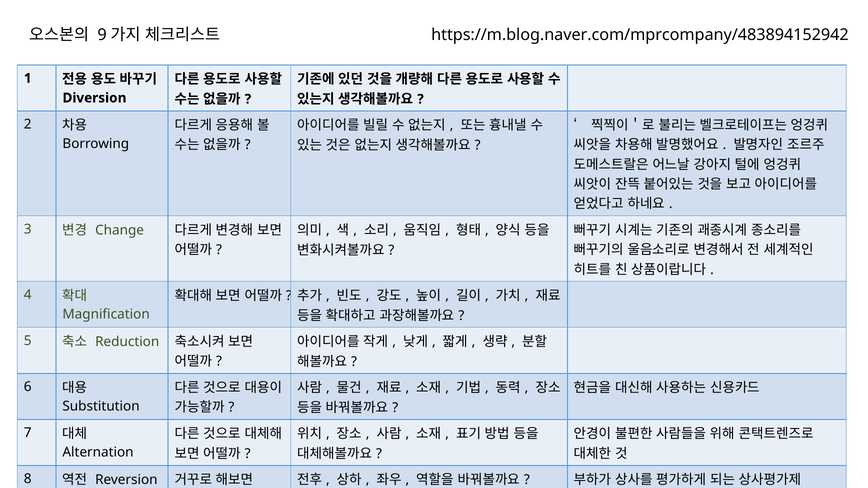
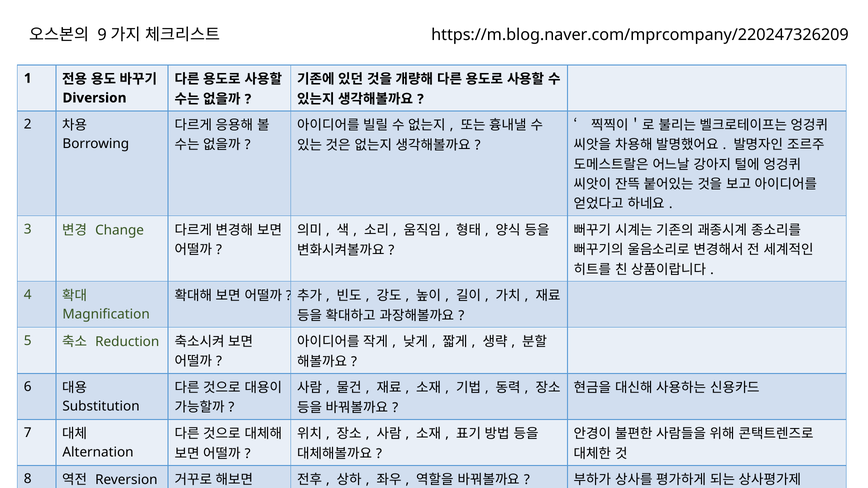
https://m.blog.naver.com/mprcompany/483894152942: https://m.blog.naver.com/mprcompany/483894152942 -> https://m.blog.naver.com/mprcompany/220247326209 (640, 35)
